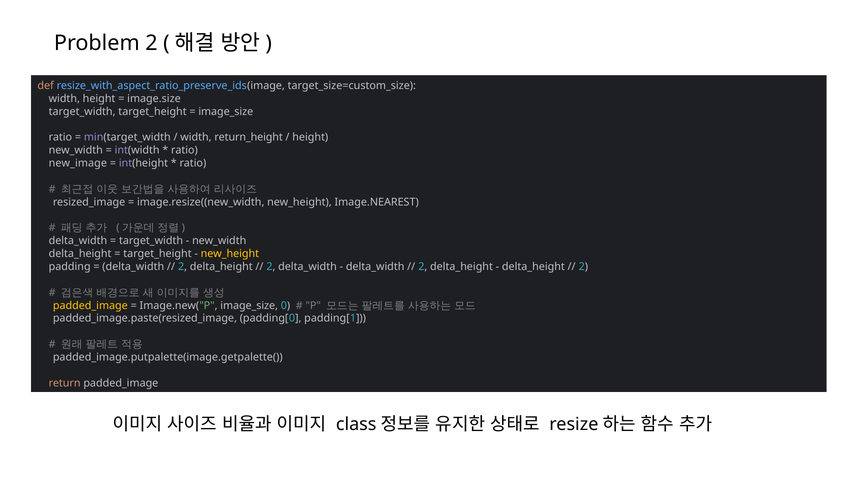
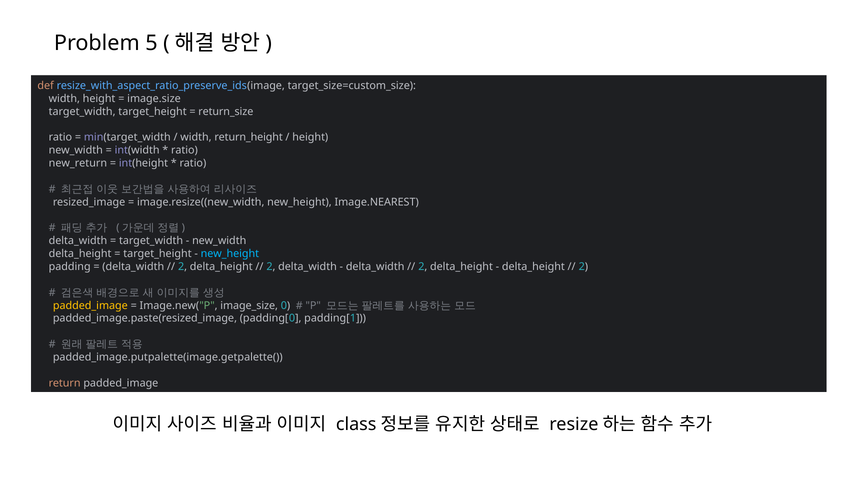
Problem 2: 2 -> 5 (151, 43)
image_size: image_size -> return_size (226, 112)
new_image: new_image -> new_return (78, 163)
new_height colour: yellow -> light blue (230, 254)
